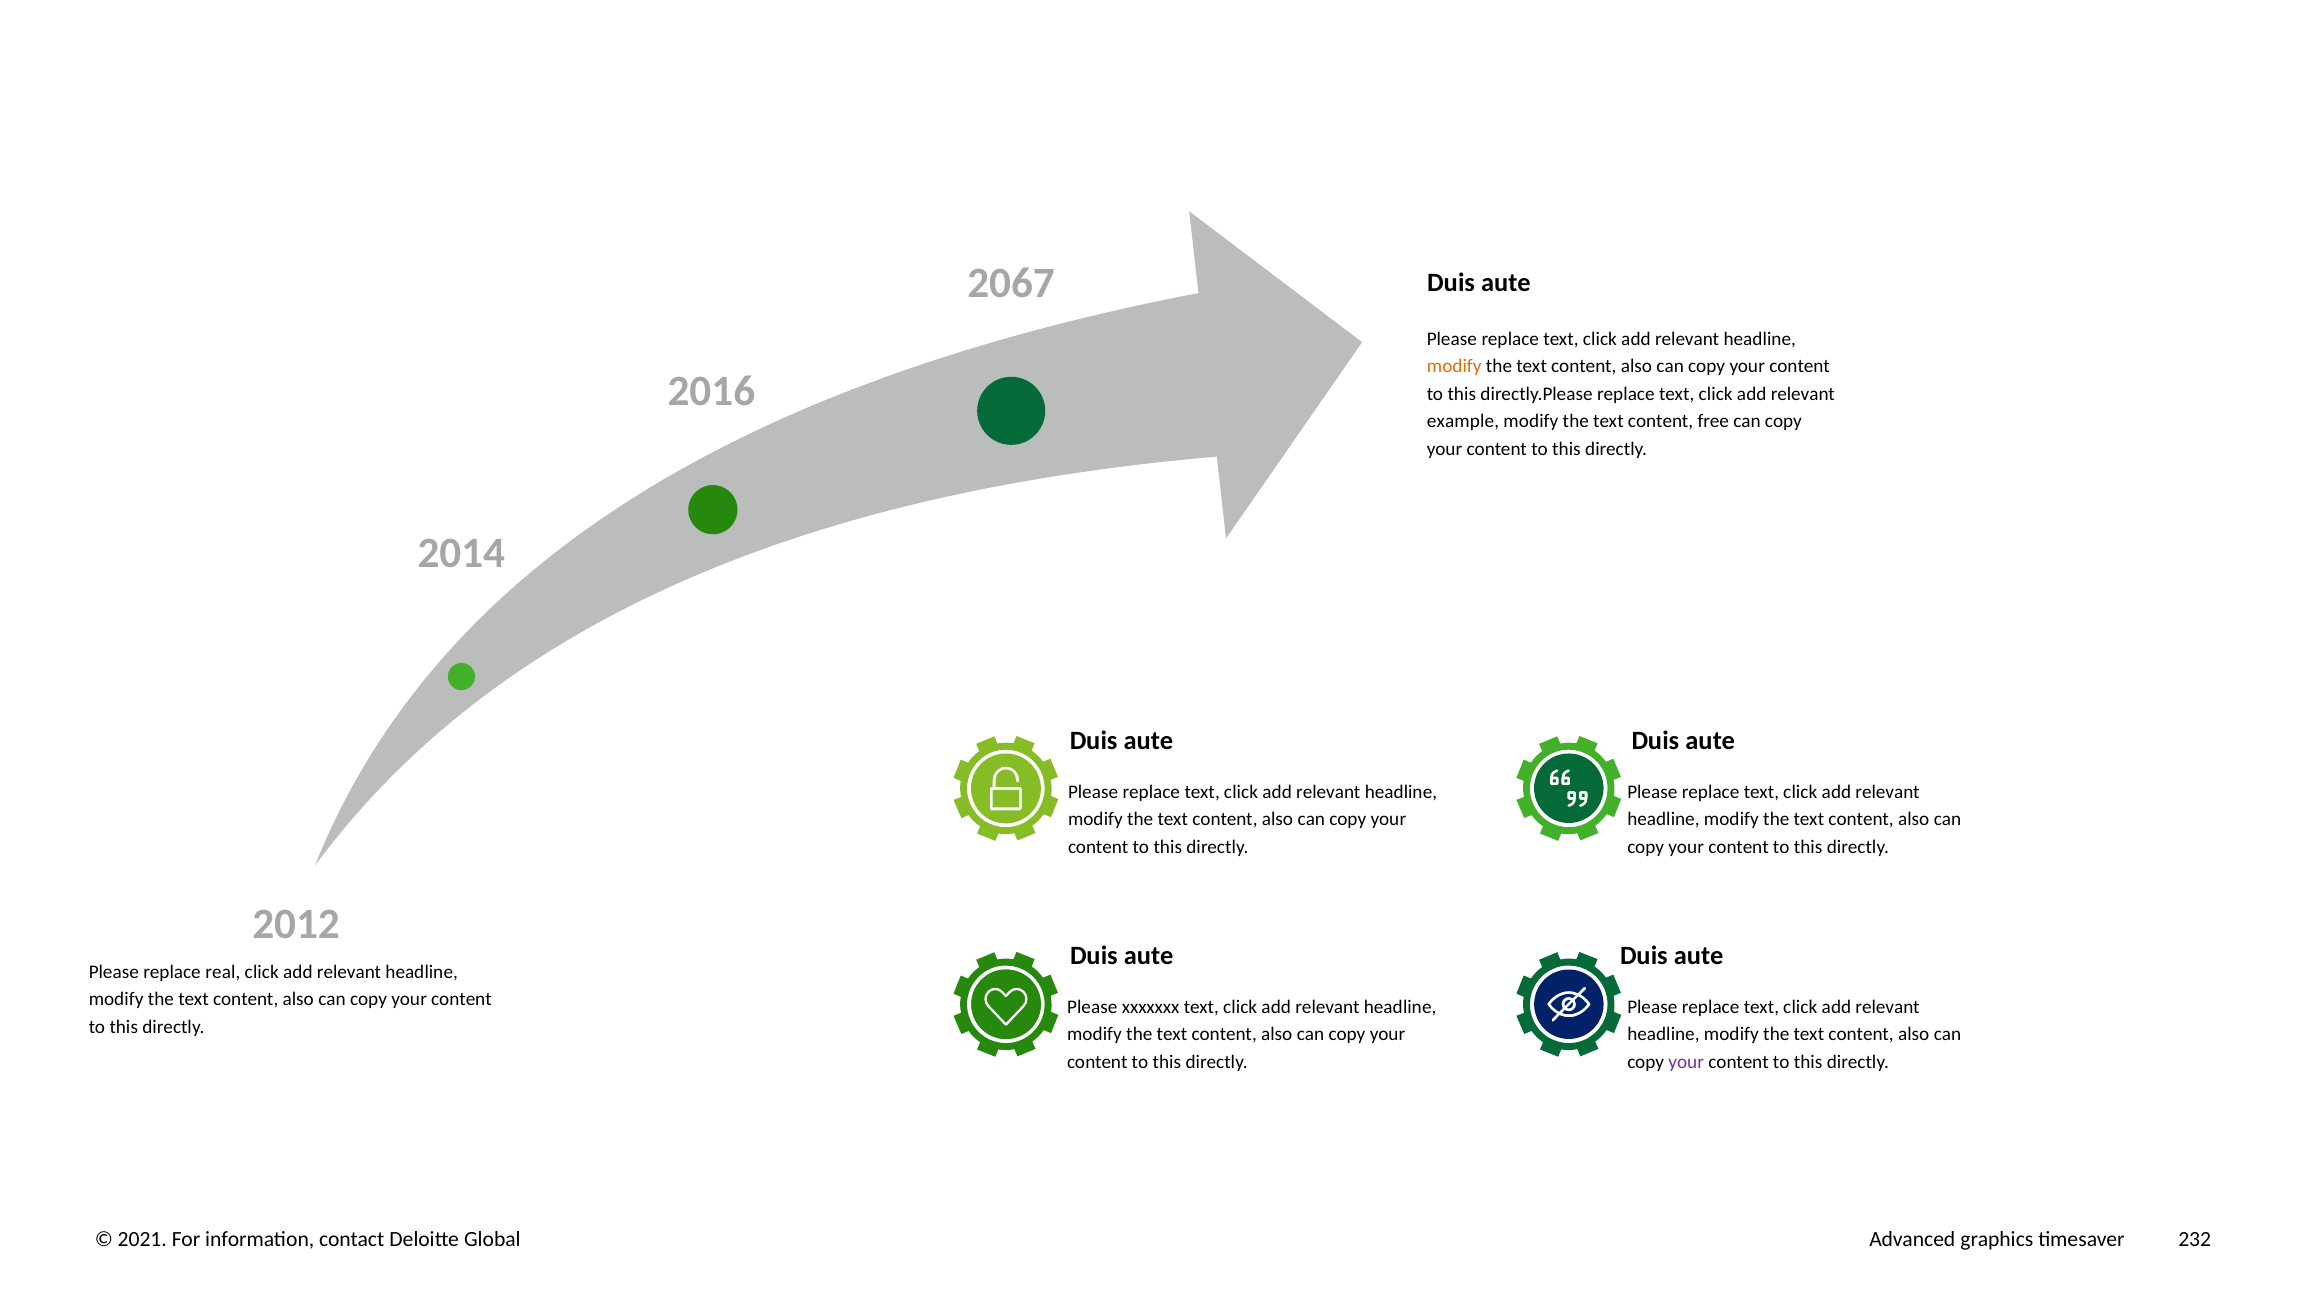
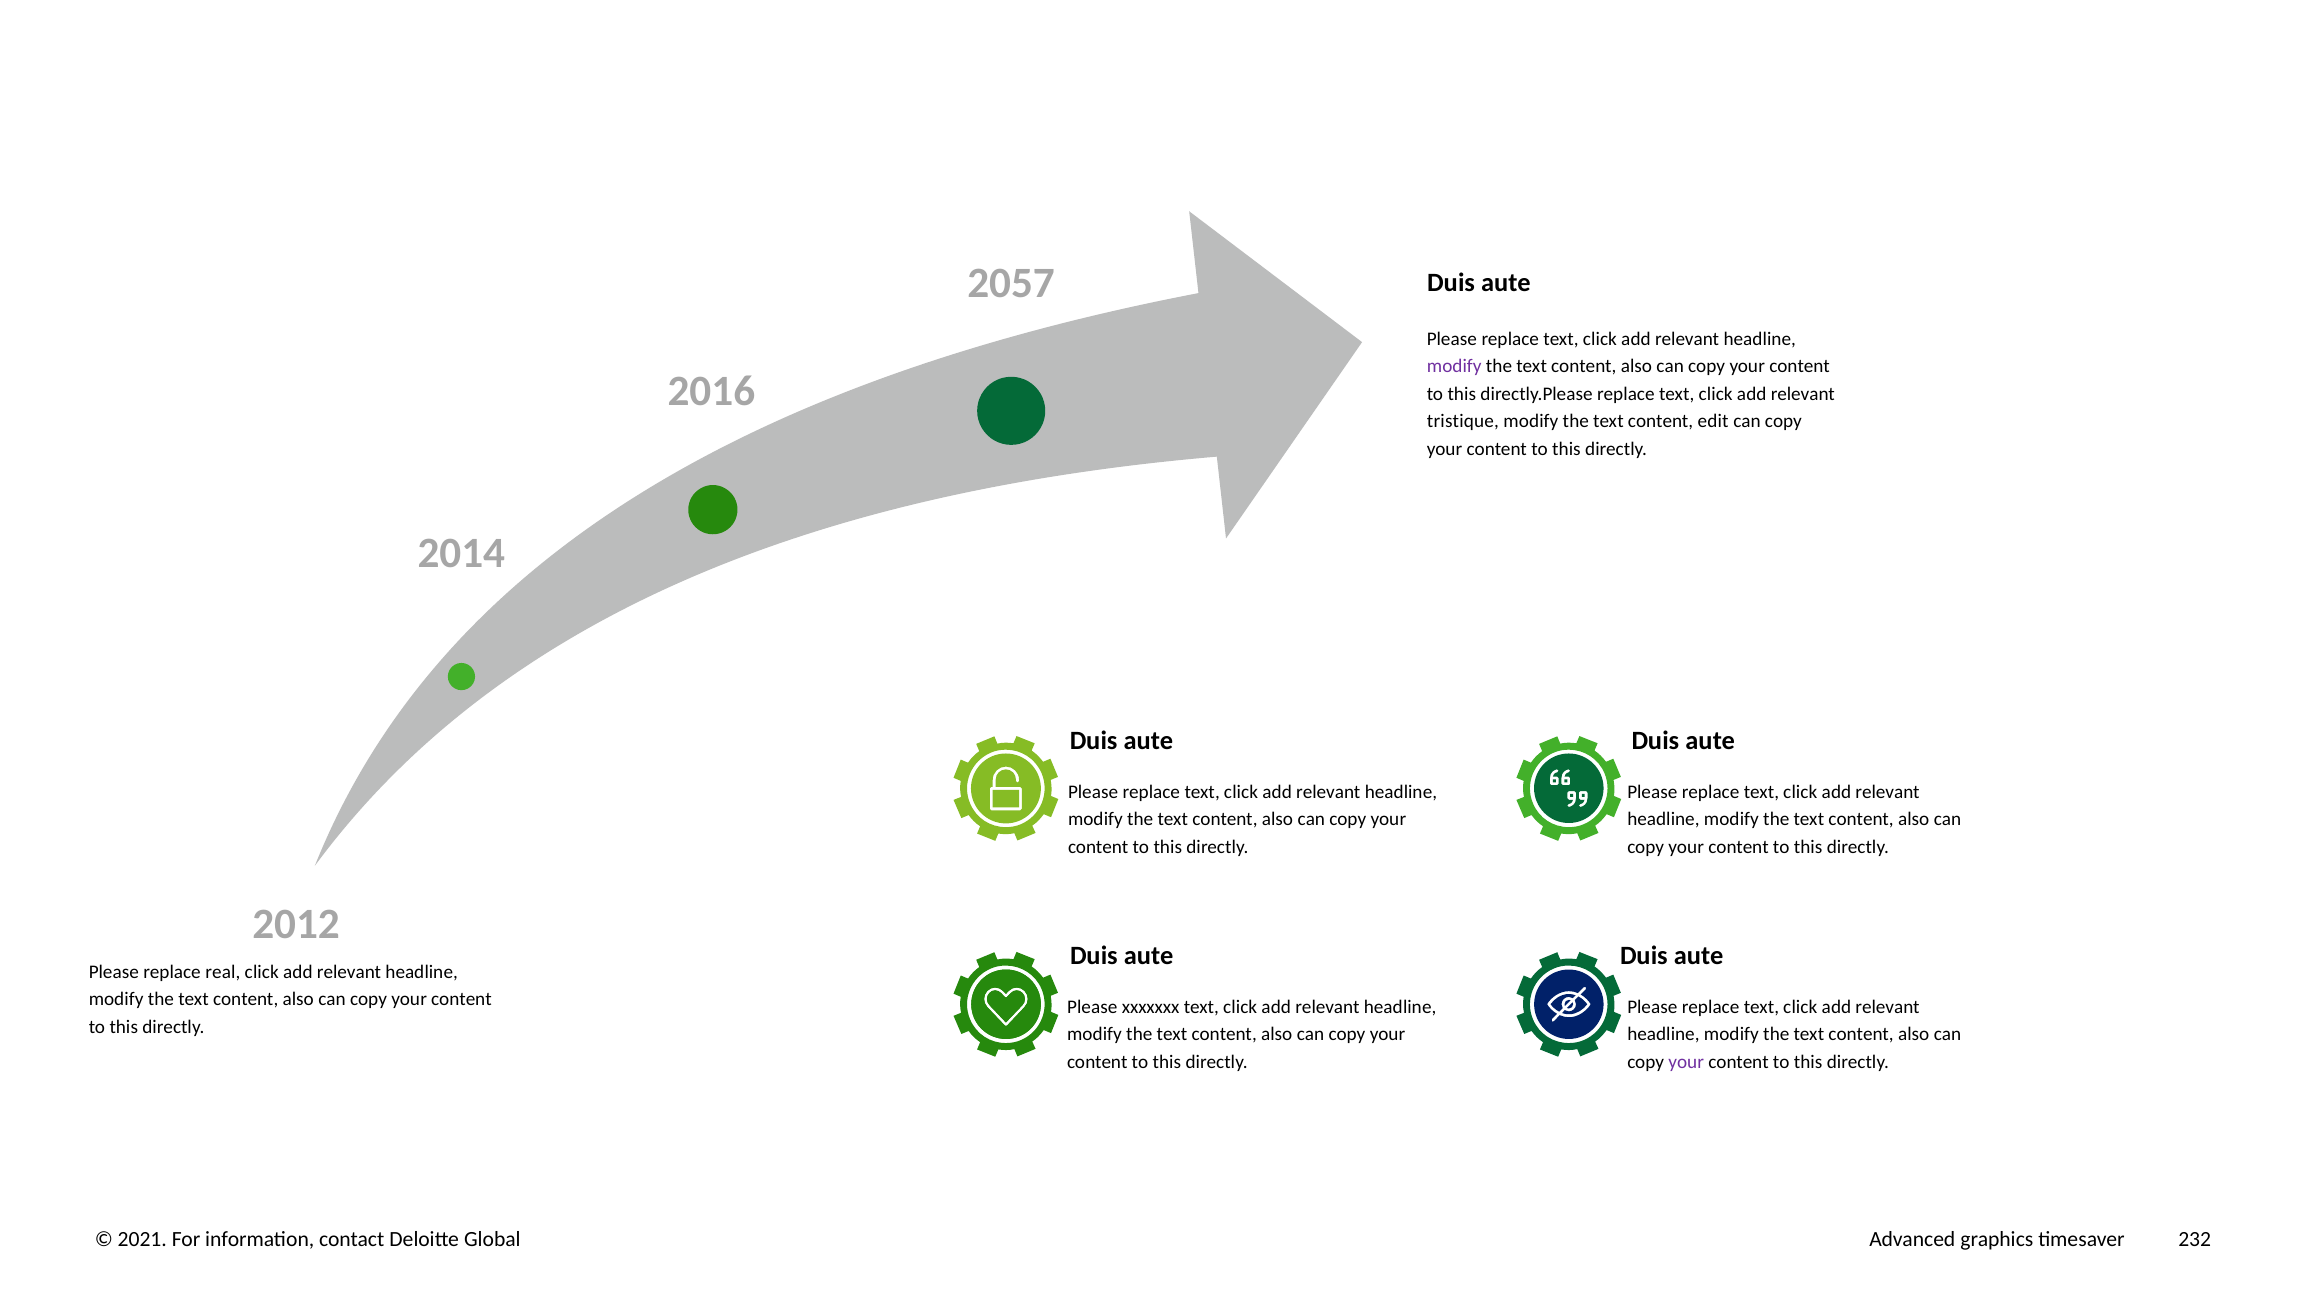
2067: 2067 -> 2057 (1011, 283)
modify colour: orange -> purple (1454, 367)
example: example -> tristique (1463, 422)
free: free -> edit (1713, 422)
